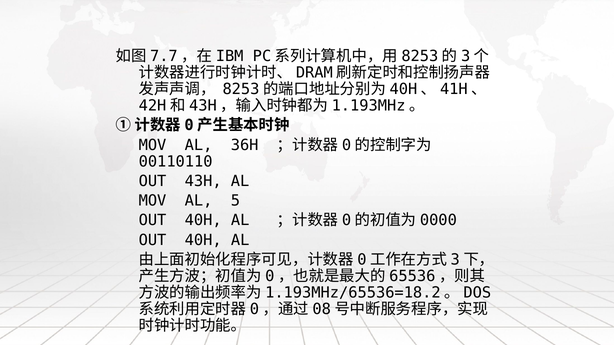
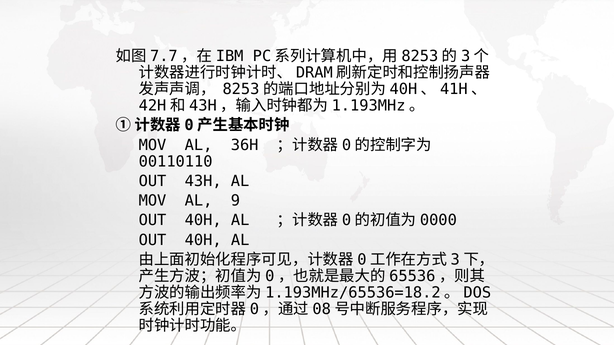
5: 5 -> 9 (235, 201)
